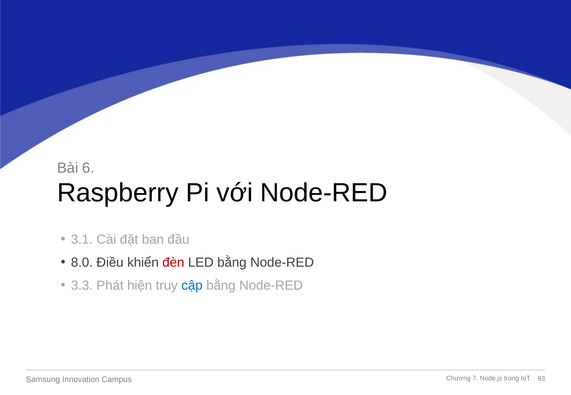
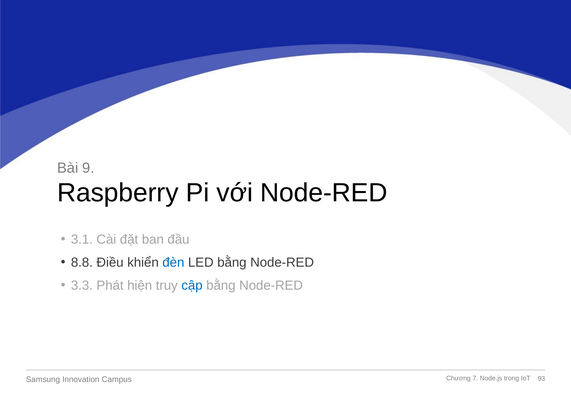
6: 6 -> 9 (88, 168)
8.0: 8.0 -> 8.8 (82, 263)
đèn colour: red -> blue (173, 263)
